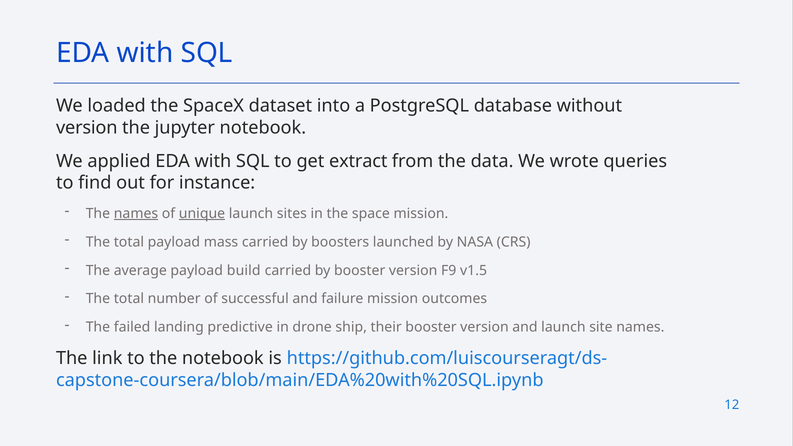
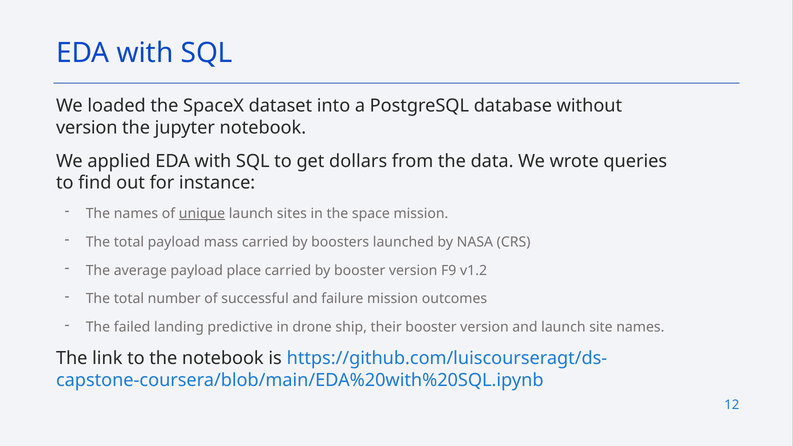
extract: extract -> dollars (358, 161)
names underline: present -> none (136, 214)
build: build -> place (244, 270)
v1.5: v1.5 -> v1.2 (474, 270)
